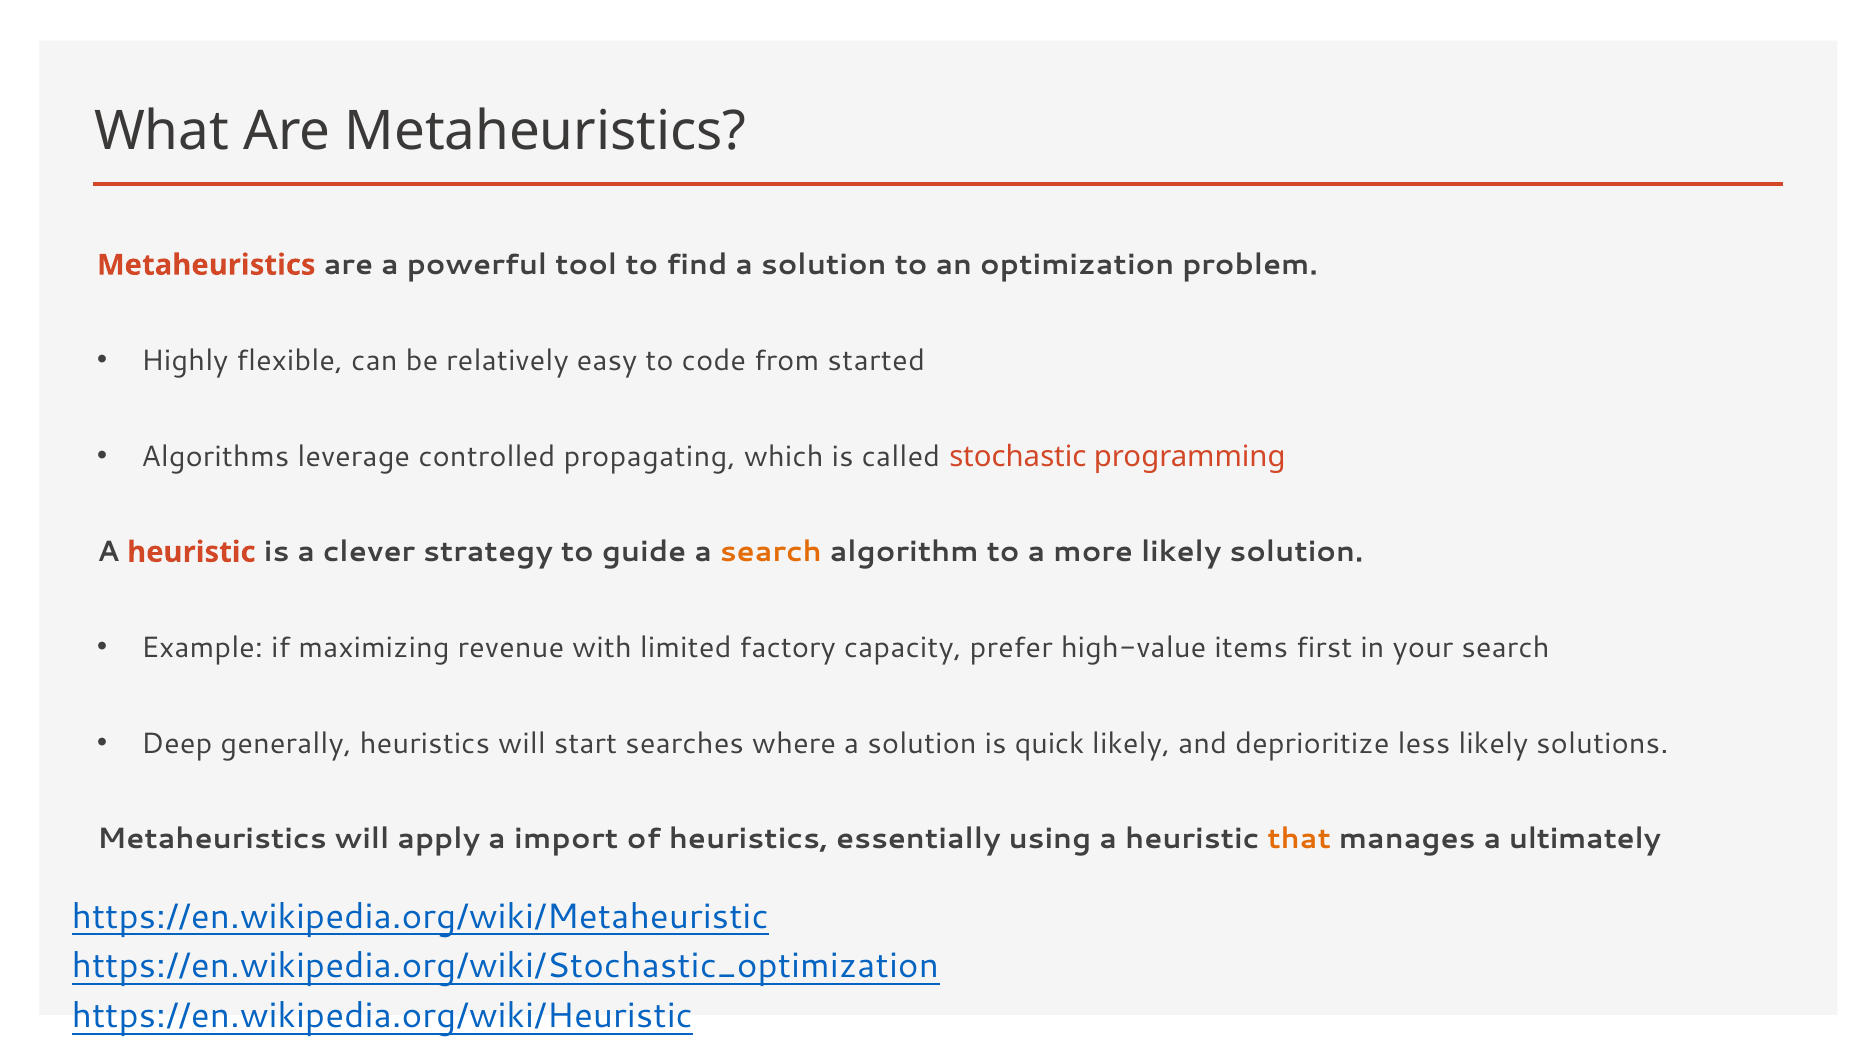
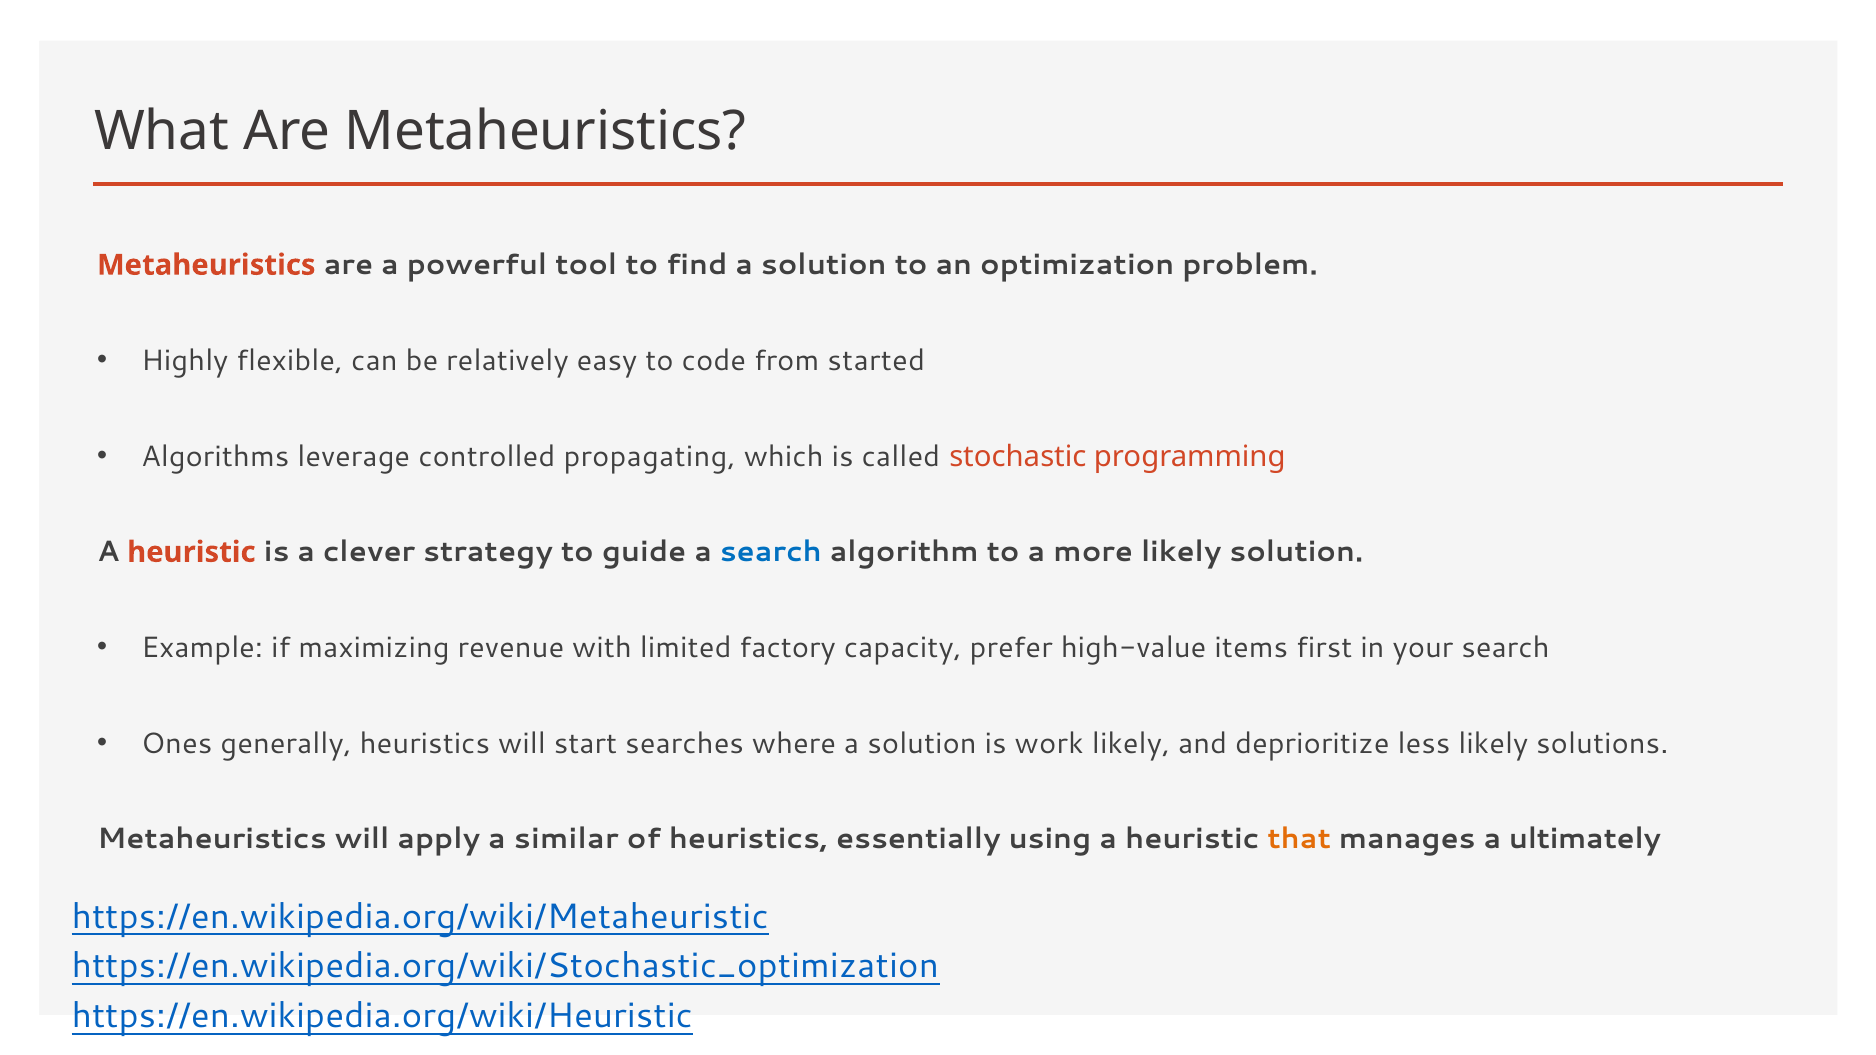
search colour: orange -> blue (771, 552)
Deep: Deep -> Ones (177, 744)
quick: quick -> work (1049, 744)
import: import -> similar (566, 839)
